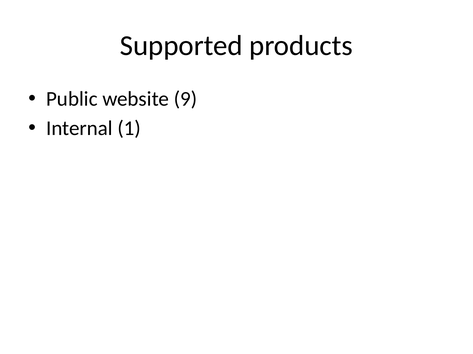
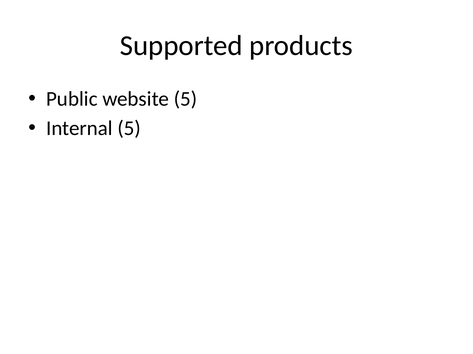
website 9: 9 -> 5 (185, 99)
Internal 1: 1 -> 5 (129, 129)
